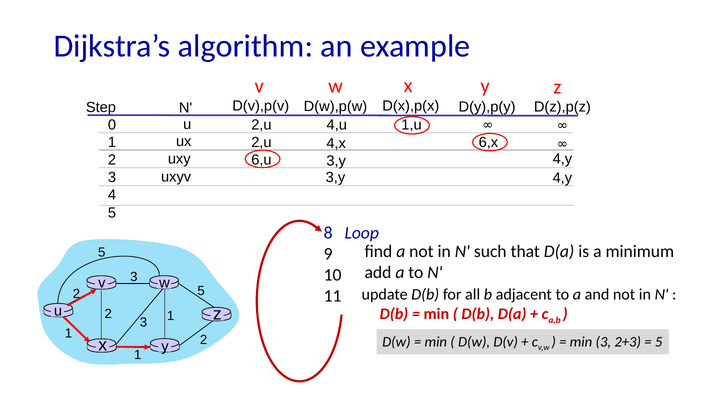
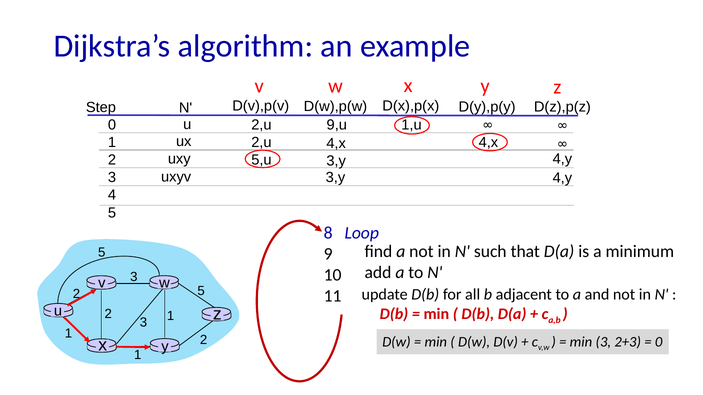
4,u: 4,u -> 9,u (337, 125)
6,x: 6,x -> 4,x (488, 143)
6,u: 6,u -> 5,u (261, 160)
5: 5 -> 0 (659, 342)
